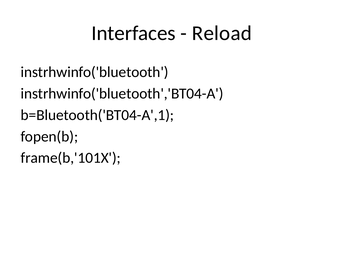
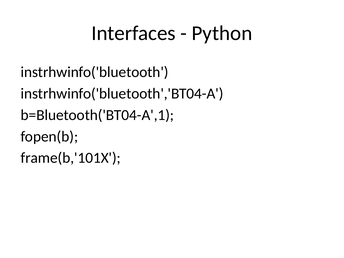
Reload: Reload -> Python (222, 33)
